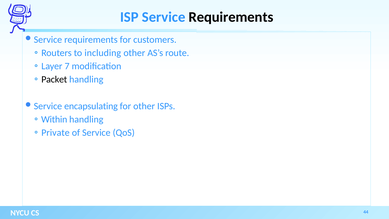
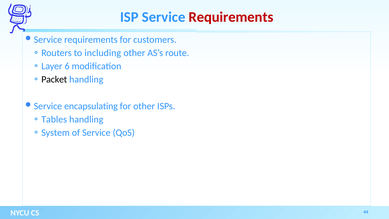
Requirements colour: black -> red (231, 17)
7: 7 -> 6 (67, 66)
Within: Within -> Tables (54, 119)
Private: Private -> System (56, 133)
